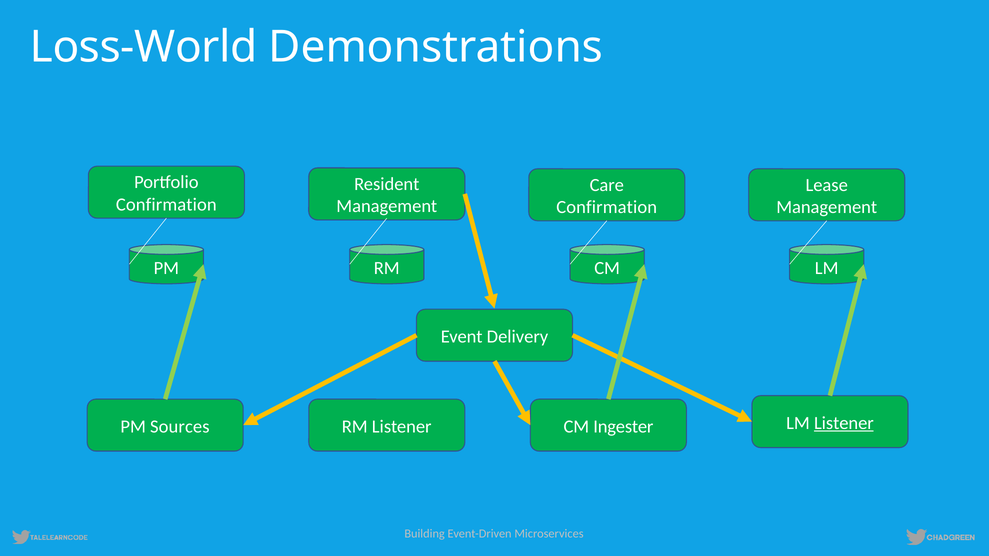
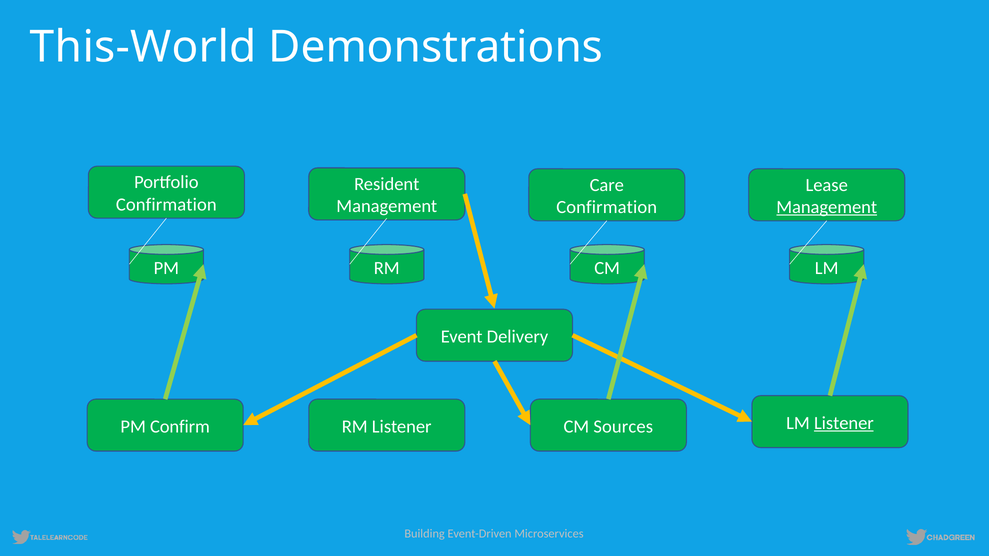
Loss-World: Loss-World -> This-World (143, 47)
Management underline: none -> present (827, 207)
Sources: Sources -> Confirm (180, 427)
Ingester: Ingester -> Sources (623, 427)
